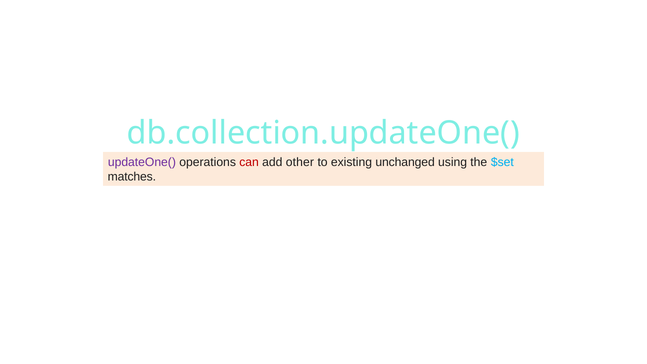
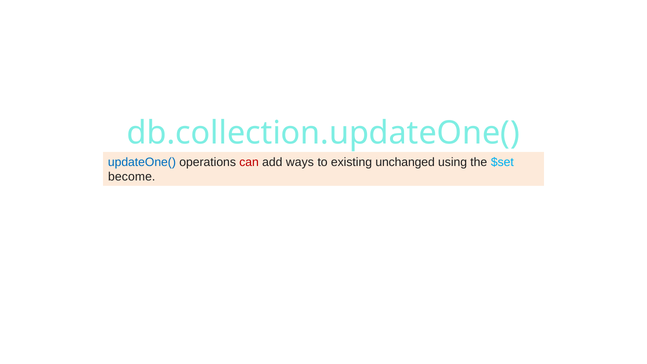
updateOne( colour: purple -> blue (142, 162)
other: other -> ways (300, 162)
matches: matches -> become (132, 177)
